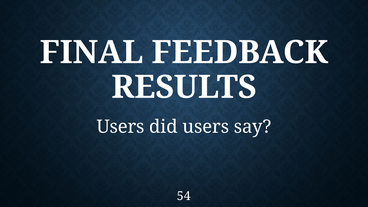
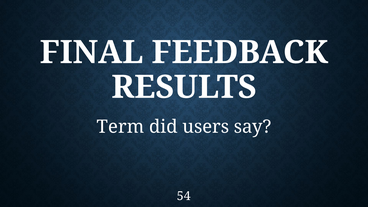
Users: Users -> Term (120, 127)
